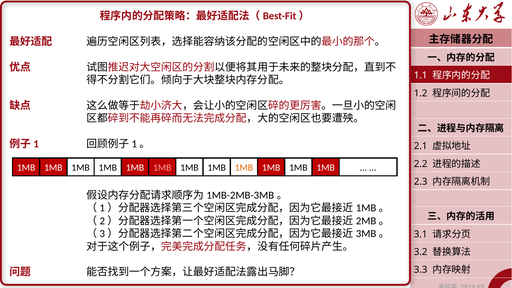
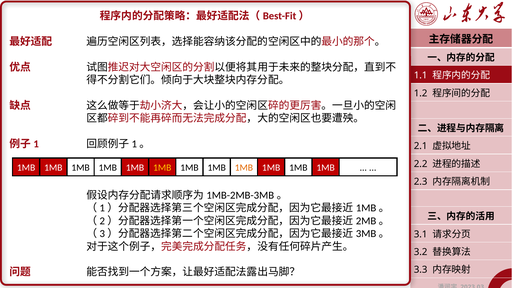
1MB colour: pink -> yellow (162, 168)
